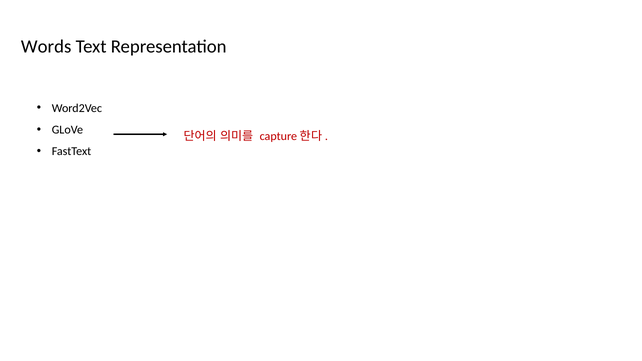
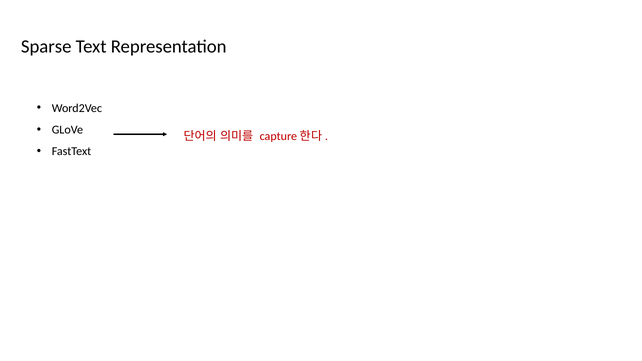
Words: Words -> Sparse (46, 46)
